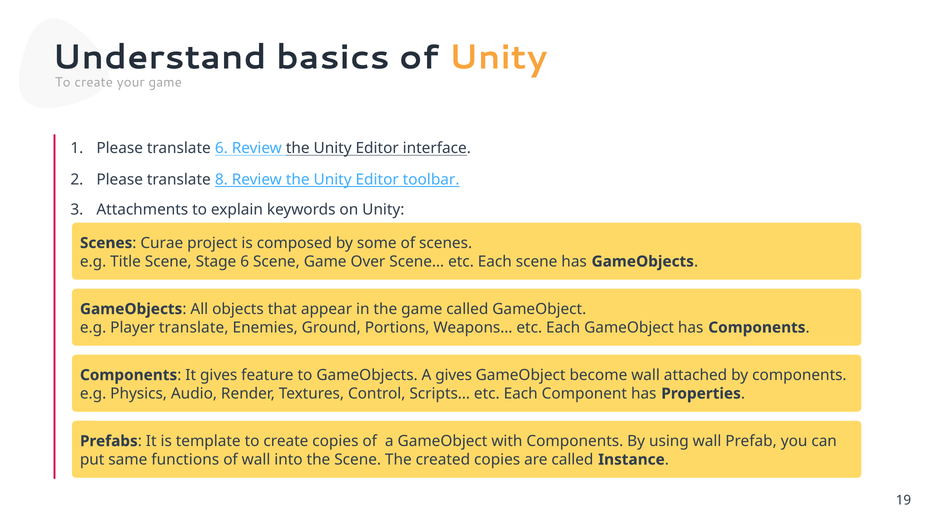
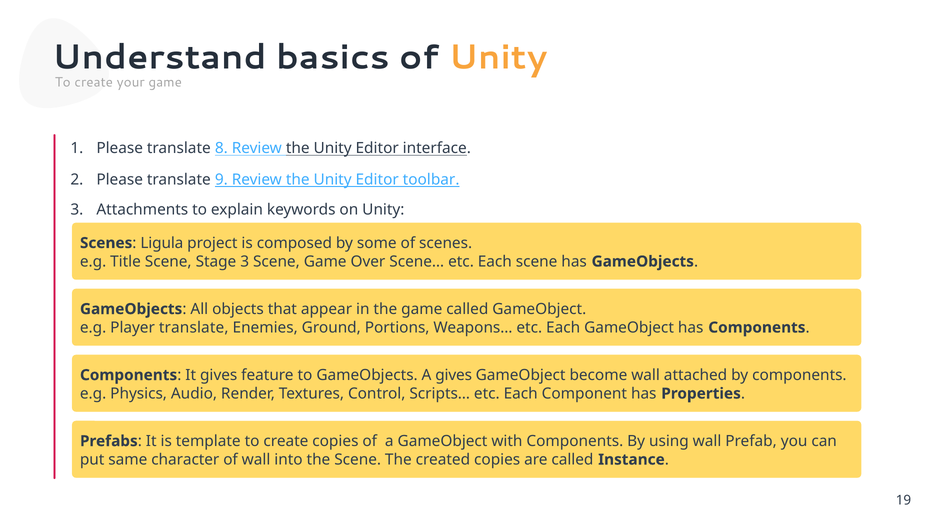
translate 6: 6 -> 8 (221, 148)
8: 8 -> 9 (221, 180)
Curae: Curae -> Ligula (162, 243)
Stage 6: 6 -> 3 (245, 262)
functions: functions -> character (185, 460)
